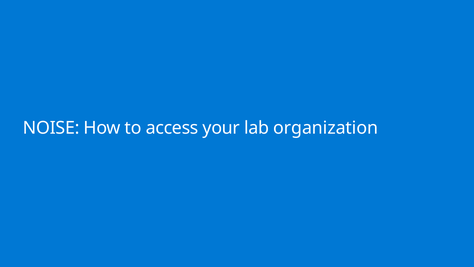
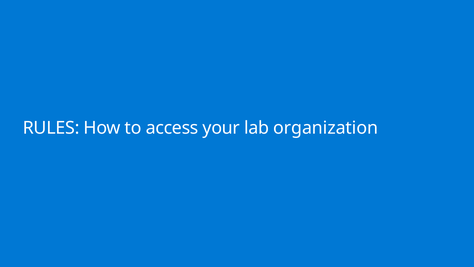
NOISE: NOISE -> RULES (51, 128)
